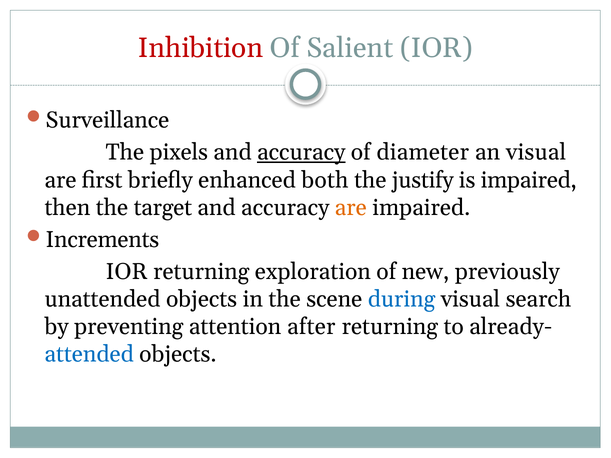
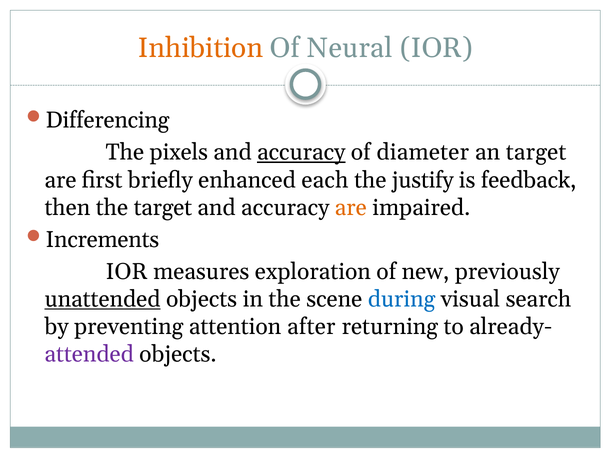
Inhibition colour: red -> orange (200, 48)
Salient: Salient -> Neural (350, 48)
Surveillance: Surveillance -> Differencing (108, 120)
an visual: visual -> target (536, 153)
both: both -> each (325, 180)
is impaired: impaired -> feedback (529, 180)
IOR returning: returning -> measures (201, 272)
unattended underline: none -> present (102, 299)
attended colour: blue -> purple (89, 354)
